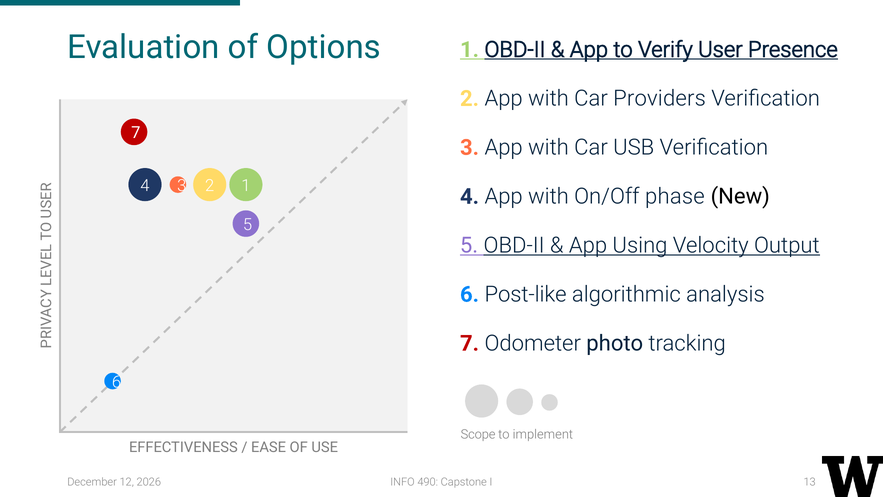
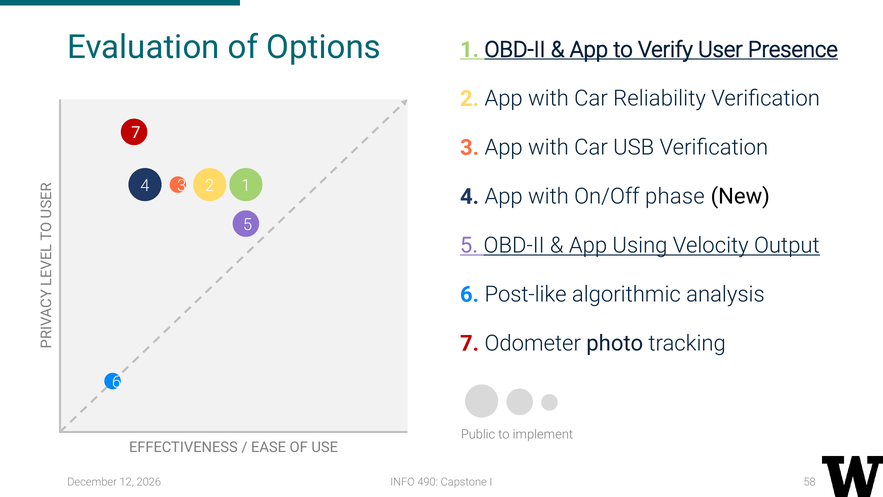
Providers: Providers -> Reliability (660, 99)
Scope: Scope -> Public (478, 434)
13: 13 -> 58 (810, 482)
